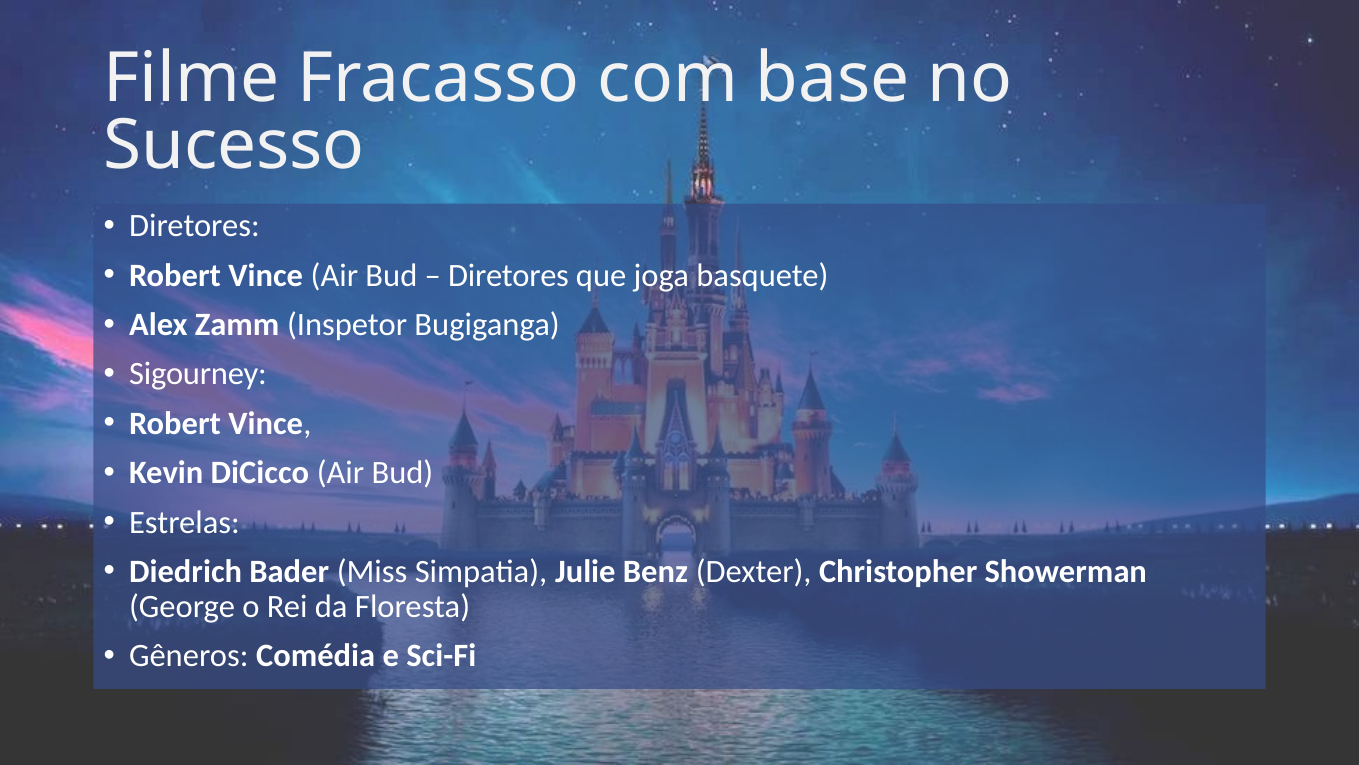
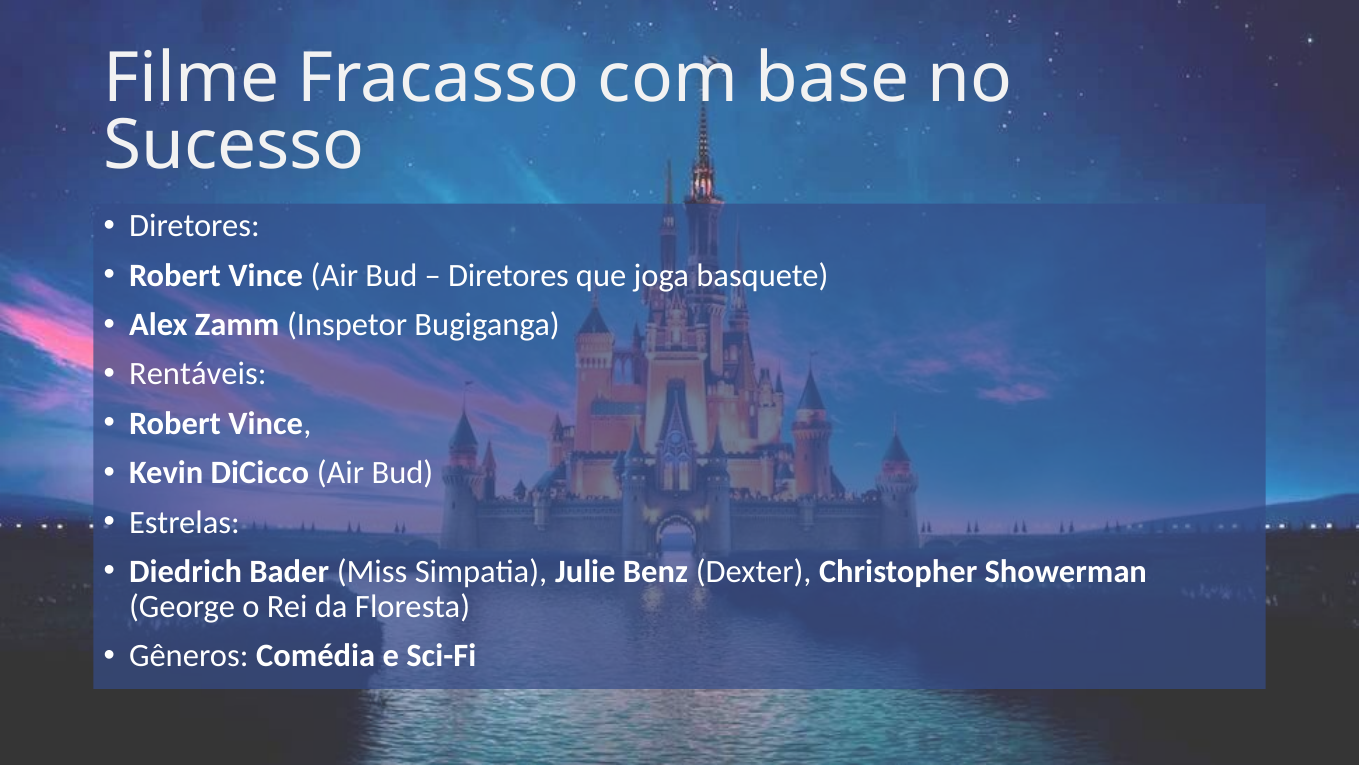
Sigourney: Sigourney -> Rentáveis (198, 374)
